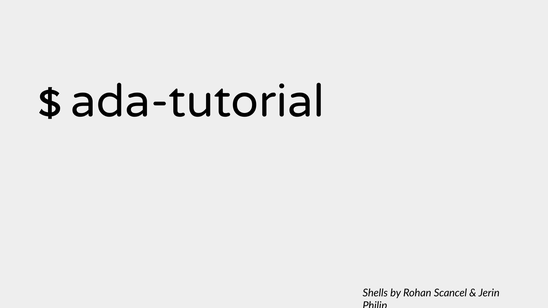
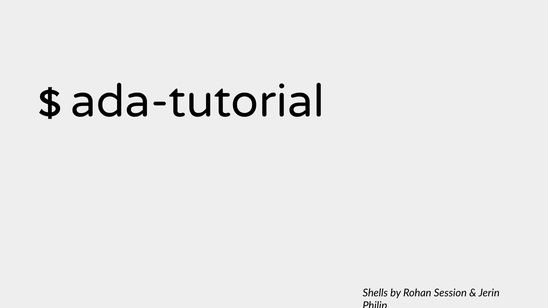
Scancel: Scancel -> Session (450, 293)
